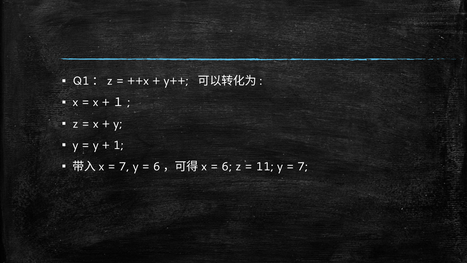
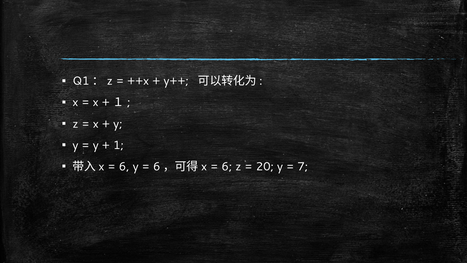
7: 7 -> 6 (124, 166)
11: 11 -> 20 (265, 166)
